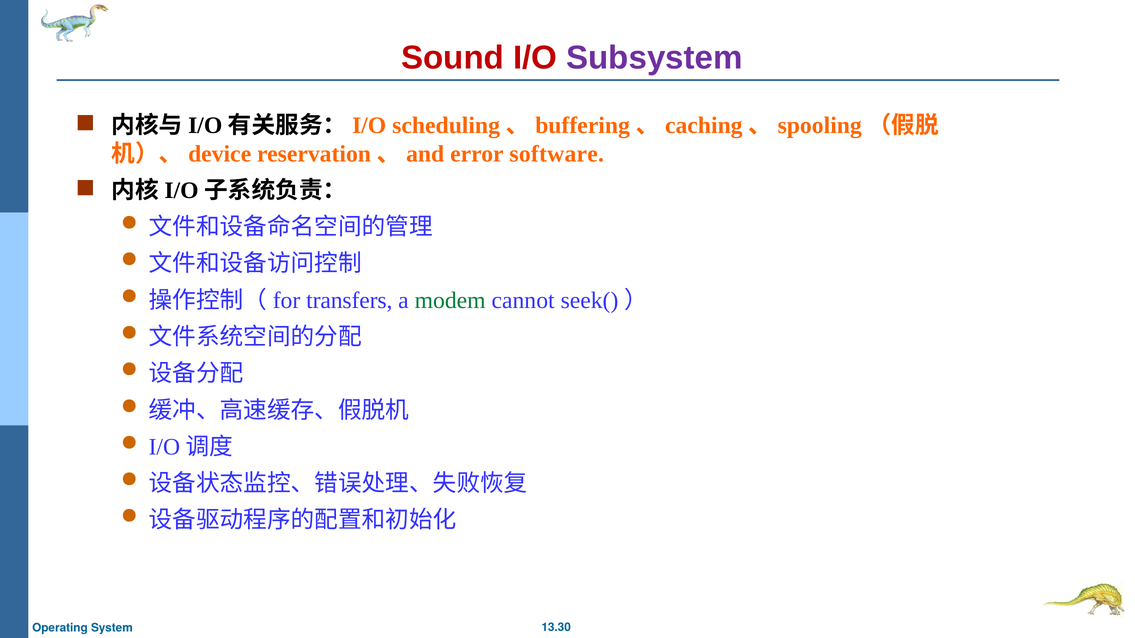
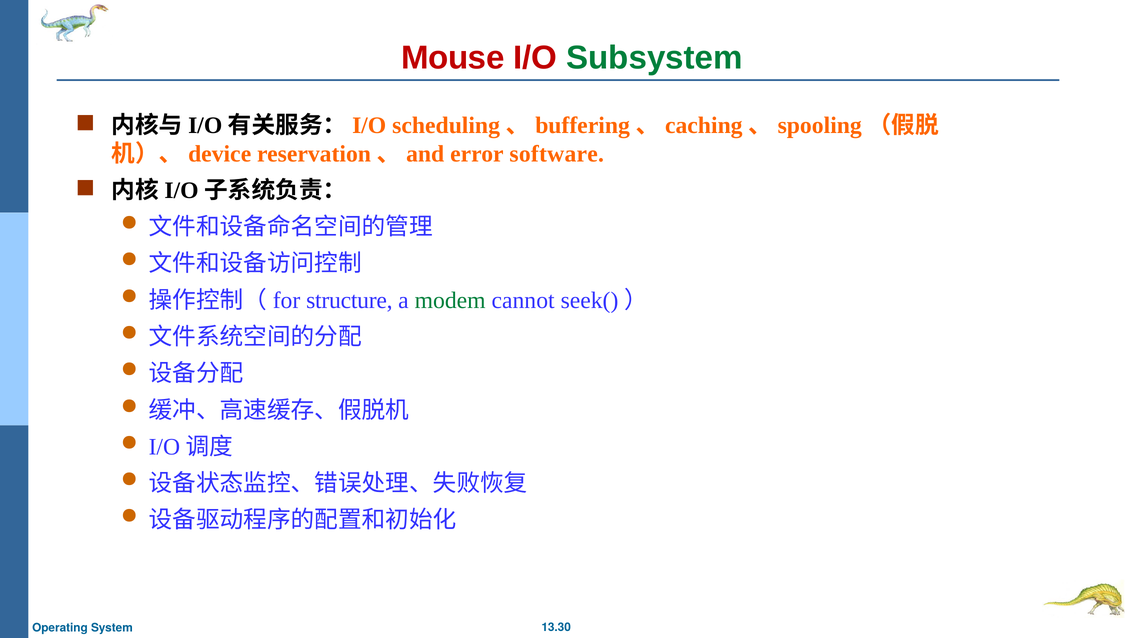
Sound: Sound -> Mouse (453, 58)
Subsystem colour: purple -> green (654, 58)
transfers: transfers -> structure (349, 301)
